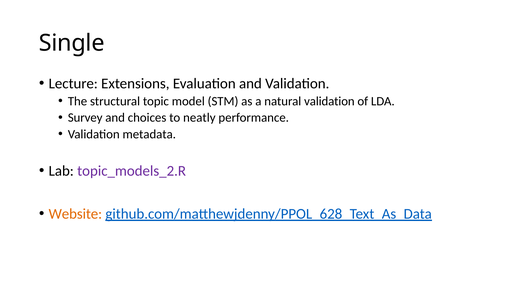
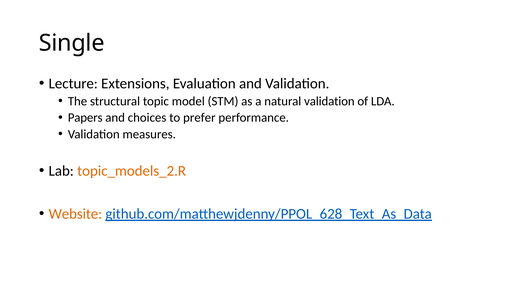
Survey: Survey -> Papers (85, 118)
neatly: neatly -> prefer (199, 118)
metadata: metadata -> measures (149, 134)
topic_models_2.R colour: purple -> orange (132, 171)
